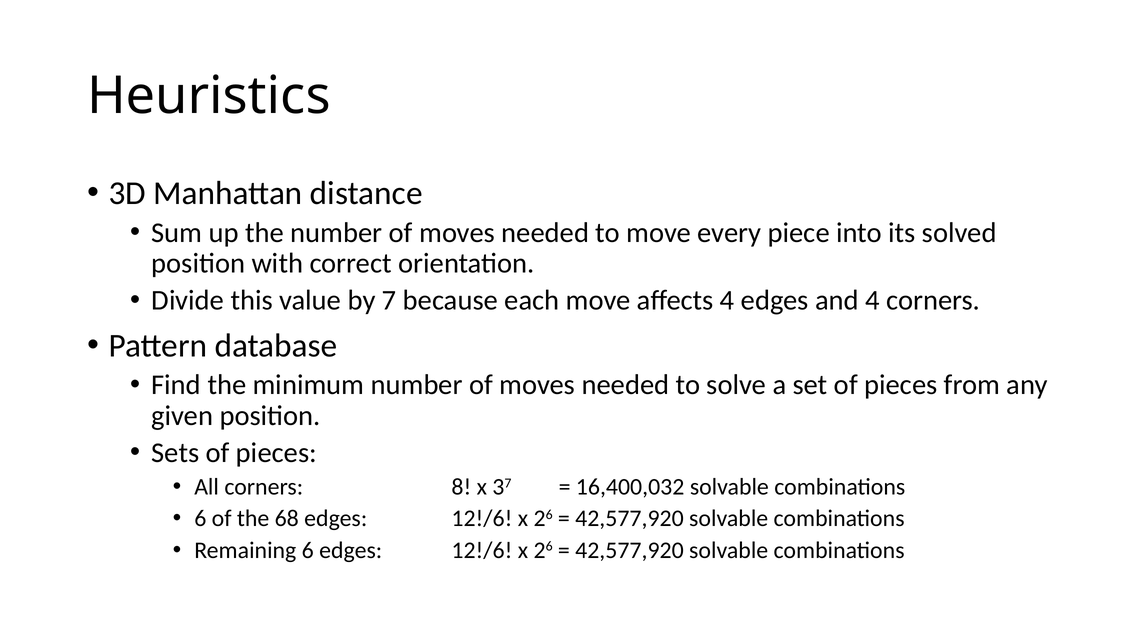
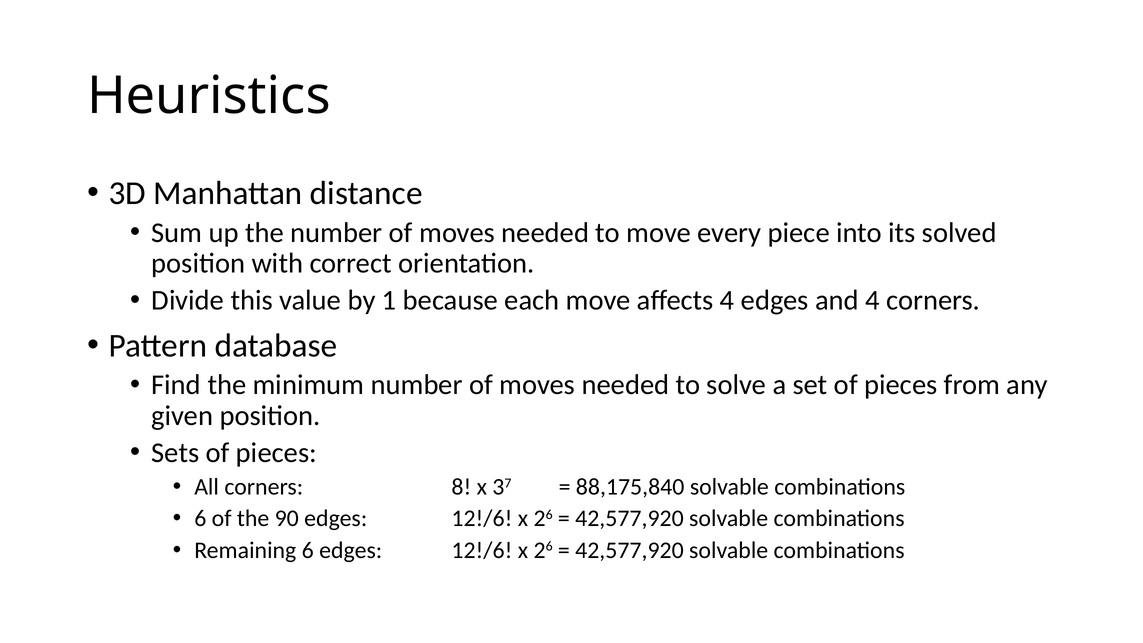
7: 7 -> 1 (389, 300)
16,400,032: 16,400,032 -> 88,175,840 (630, 487)
68: 68 -> 90 (287, 519)
